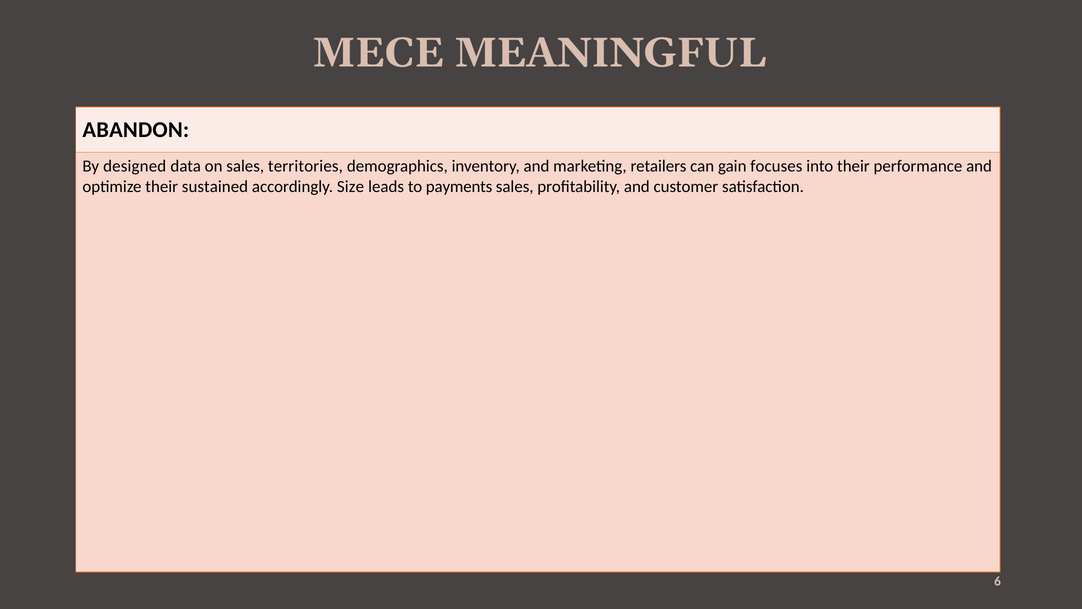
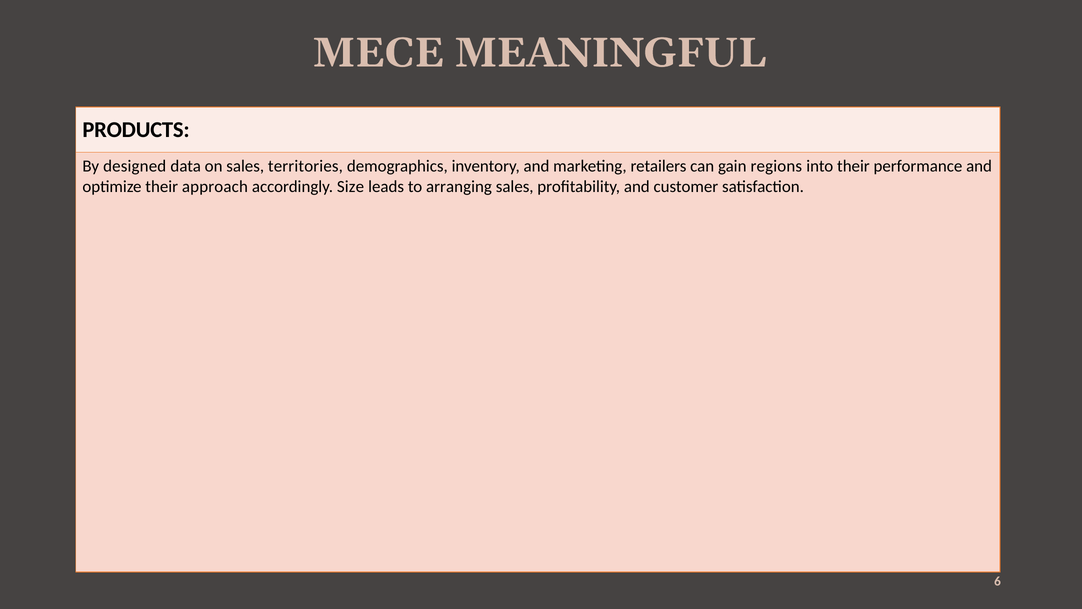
ABANDON: ABANDON -> PRODUCTS (136, 130)
focuses: focuses -> regions (776, 166)
sustained: sustained -> approach (215, 187)
payments: payments -> arranging (459, 187)
